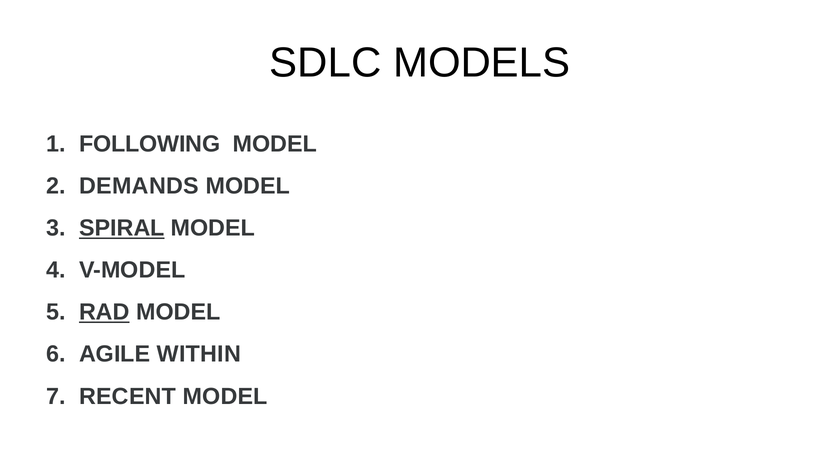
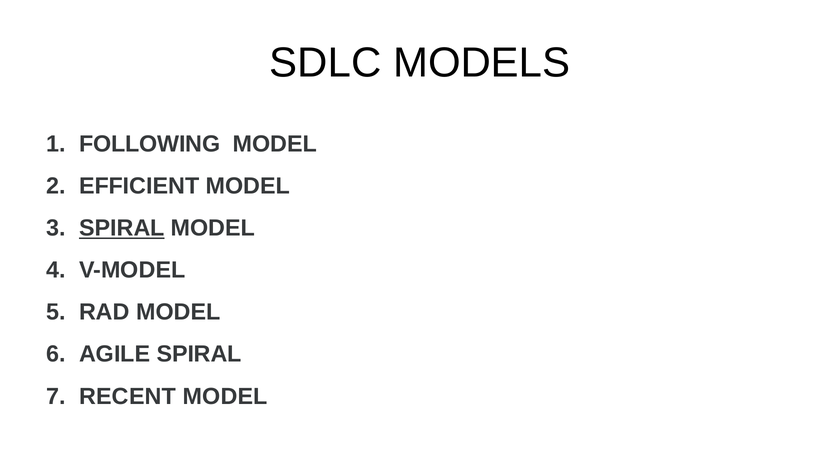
DEMANDS: DEMANDS -> EFFICIENT (139, 186)
RAD underline: present -> none (104, 312)
AGILE WITHIN: WITHIN -> SPIRAL (199, 354)
